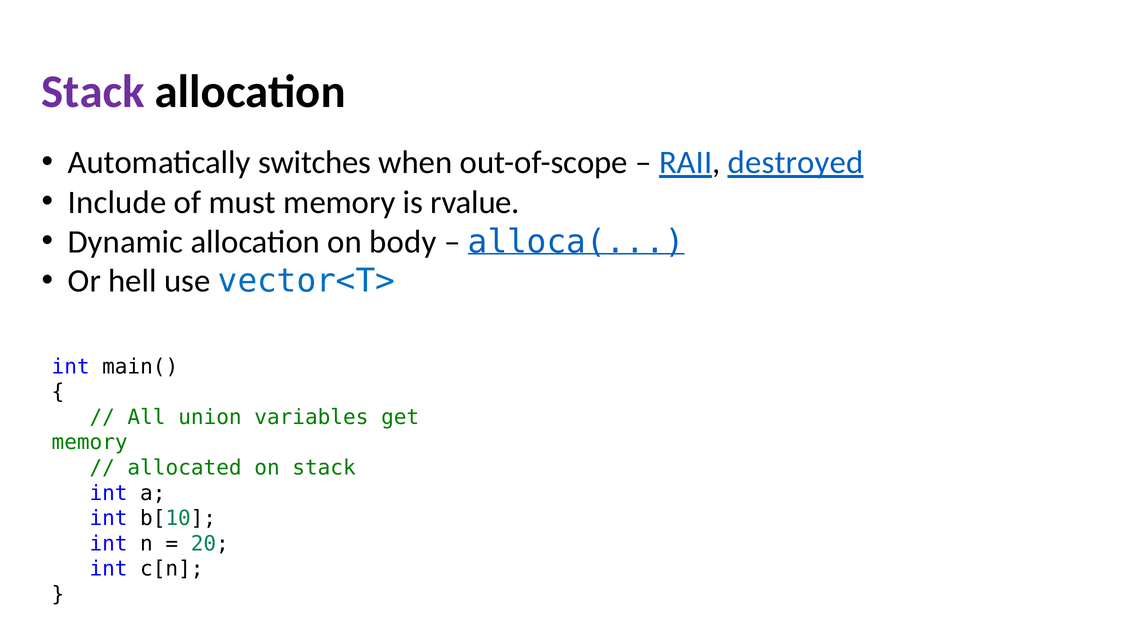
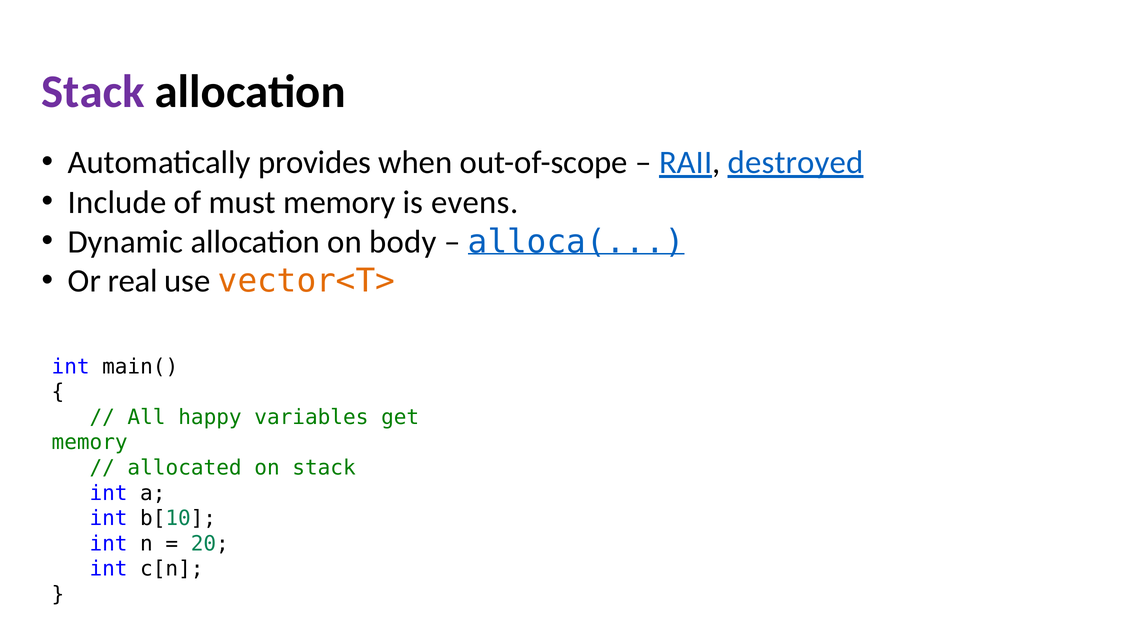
switches: switches -> provides (315, 162)
rvalue: rvalue -> evens (475, 202)
hell: hell -> real (133, 281)
vector<T> colour: blue -> orange (306, 281)
union: union -> happy (210, 417)
